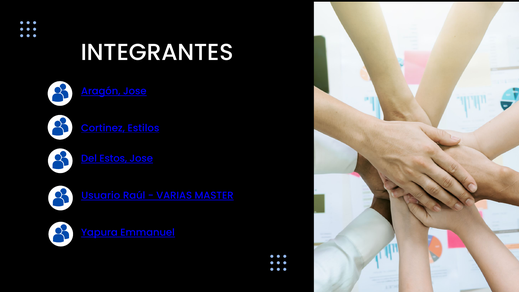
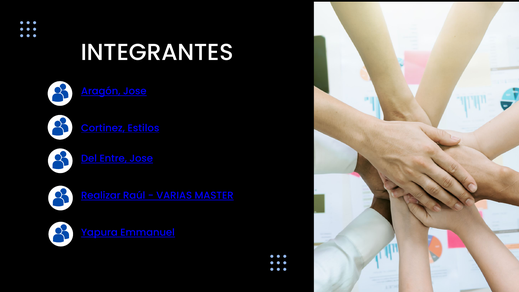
Estos: Estos -> Entre (113, 159)
Usuario: Usuario -> Realizar (101, 196)
